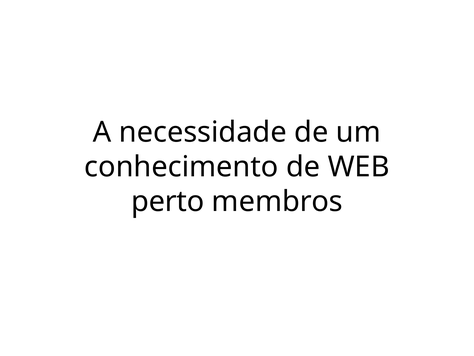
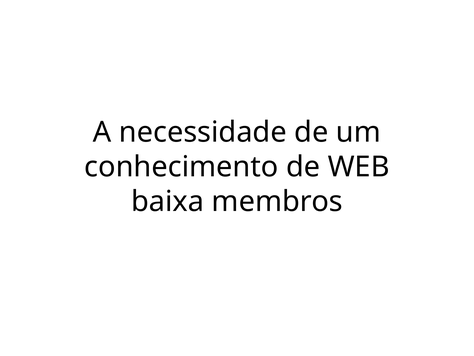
perto: perto -> baixa (168, 201)
